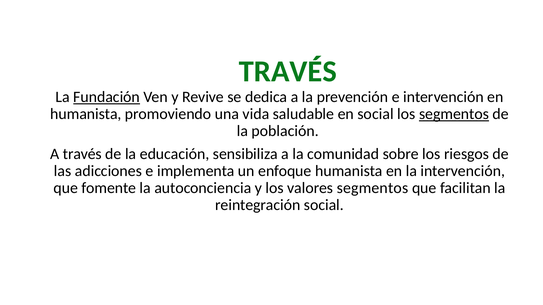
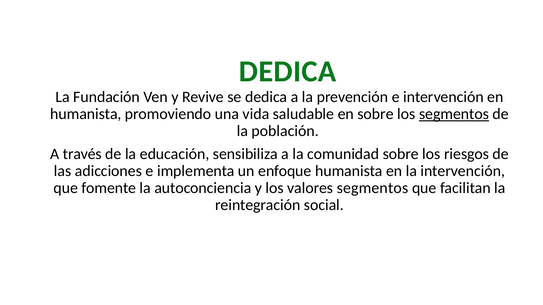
TRAVÉS: TRAVÉS -> DEDICA (288, 72)
Fundación underline: present -> none (107, 97)
en social: social -> sobre (376, 114)
